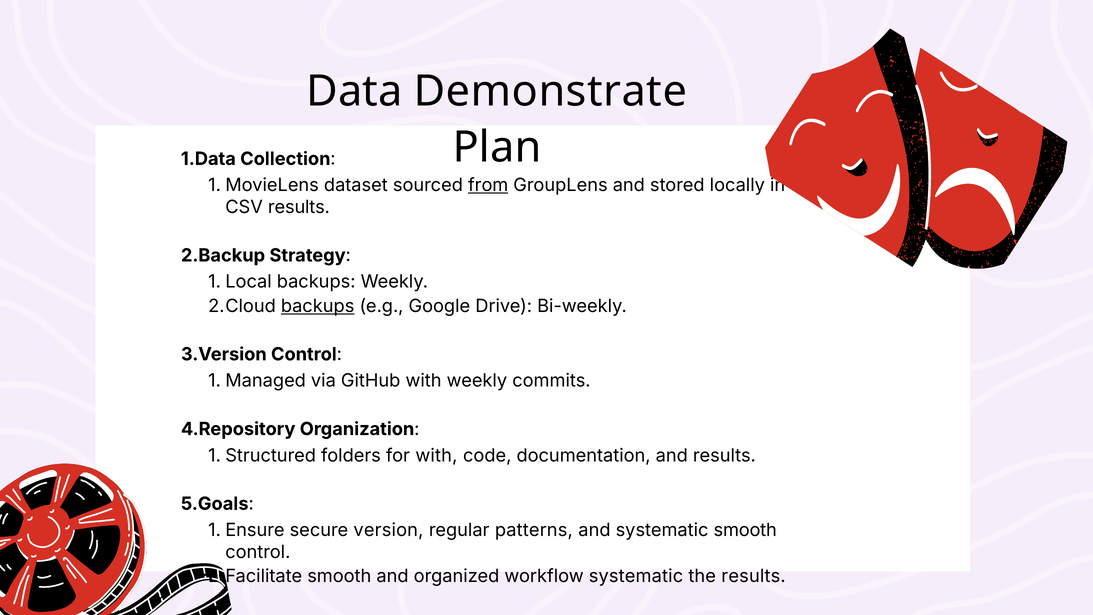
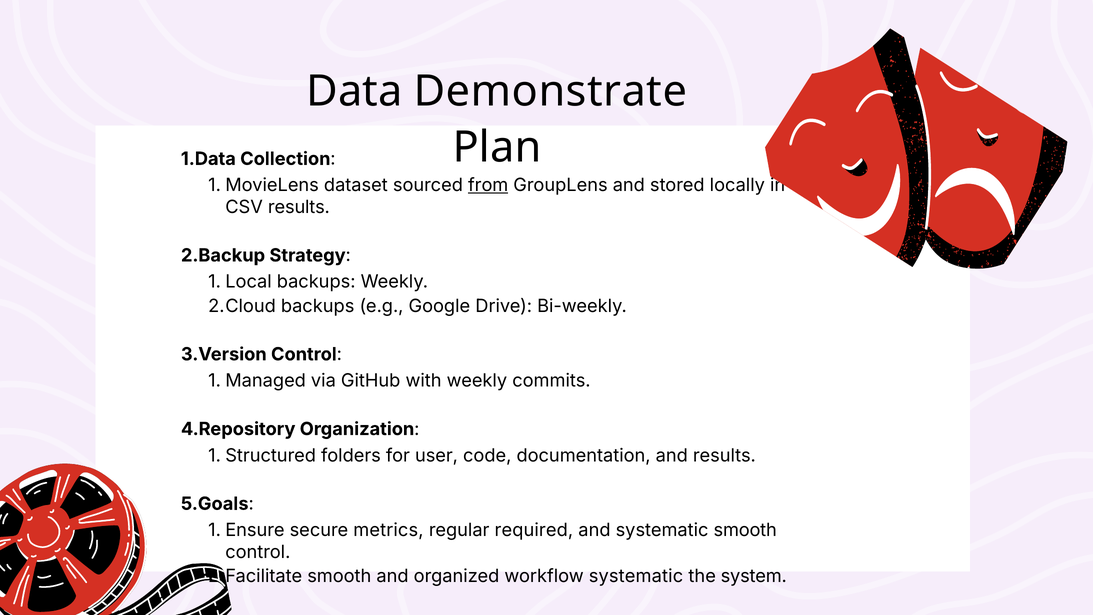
backups underline: present -> none (318, 306)
for with: with -> user (437, 455)
version: version -> metrics (388, 530)
patterns: patterns -> required (534, 530)
the results: results -> system (754, 576)
